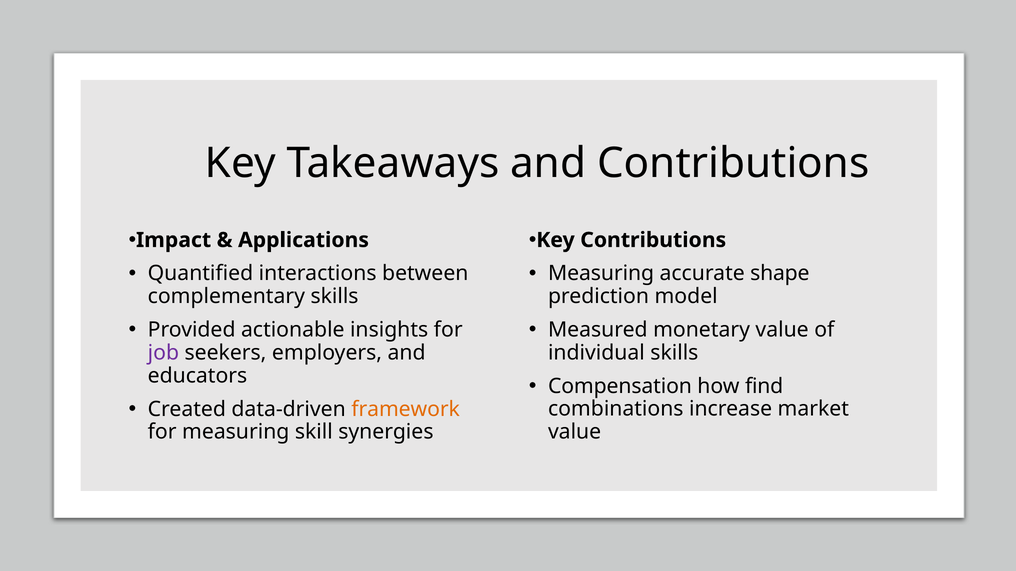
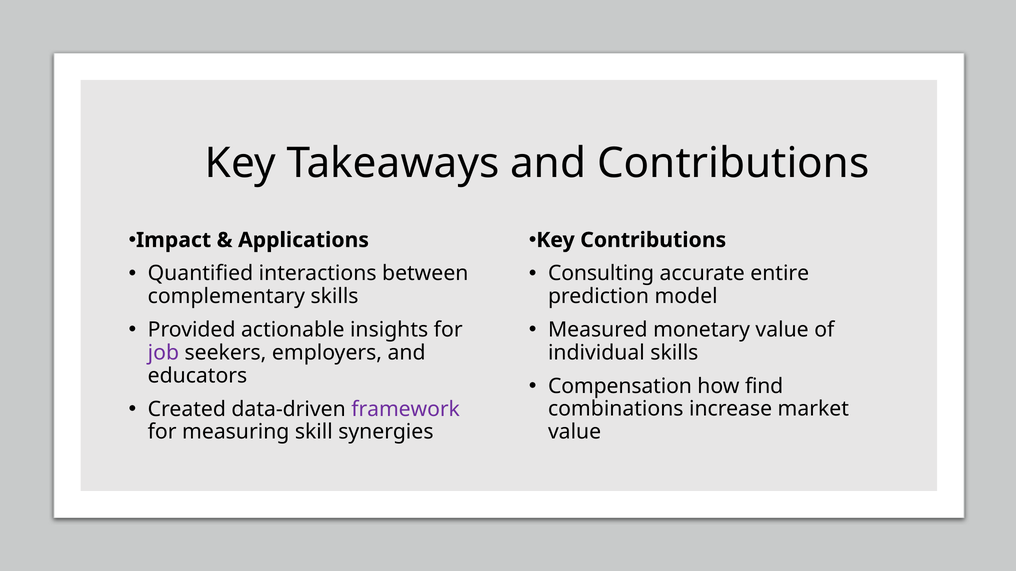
Measuring: Measuring -> Consulting (601, 274)
shape: shape -> entire (780, 274)
framework colour: orange -> purple (406, 409)
